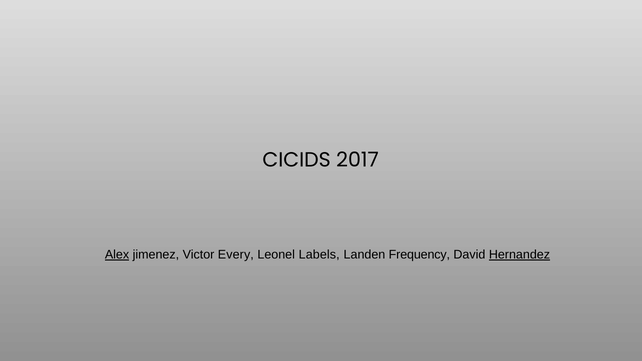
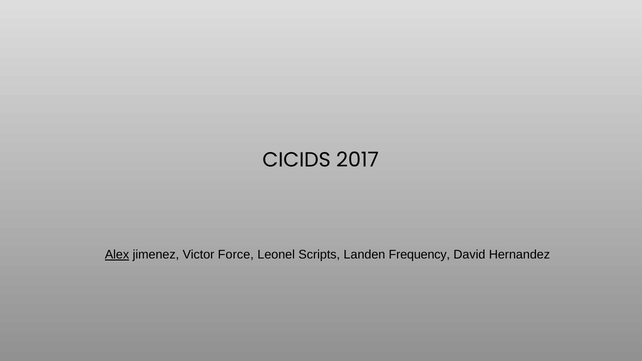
Every: Every -> Force (236, 255)
Labels: Labels -> Scripts (319, 255)
Hernandez underline: present -> none (519, 255)
